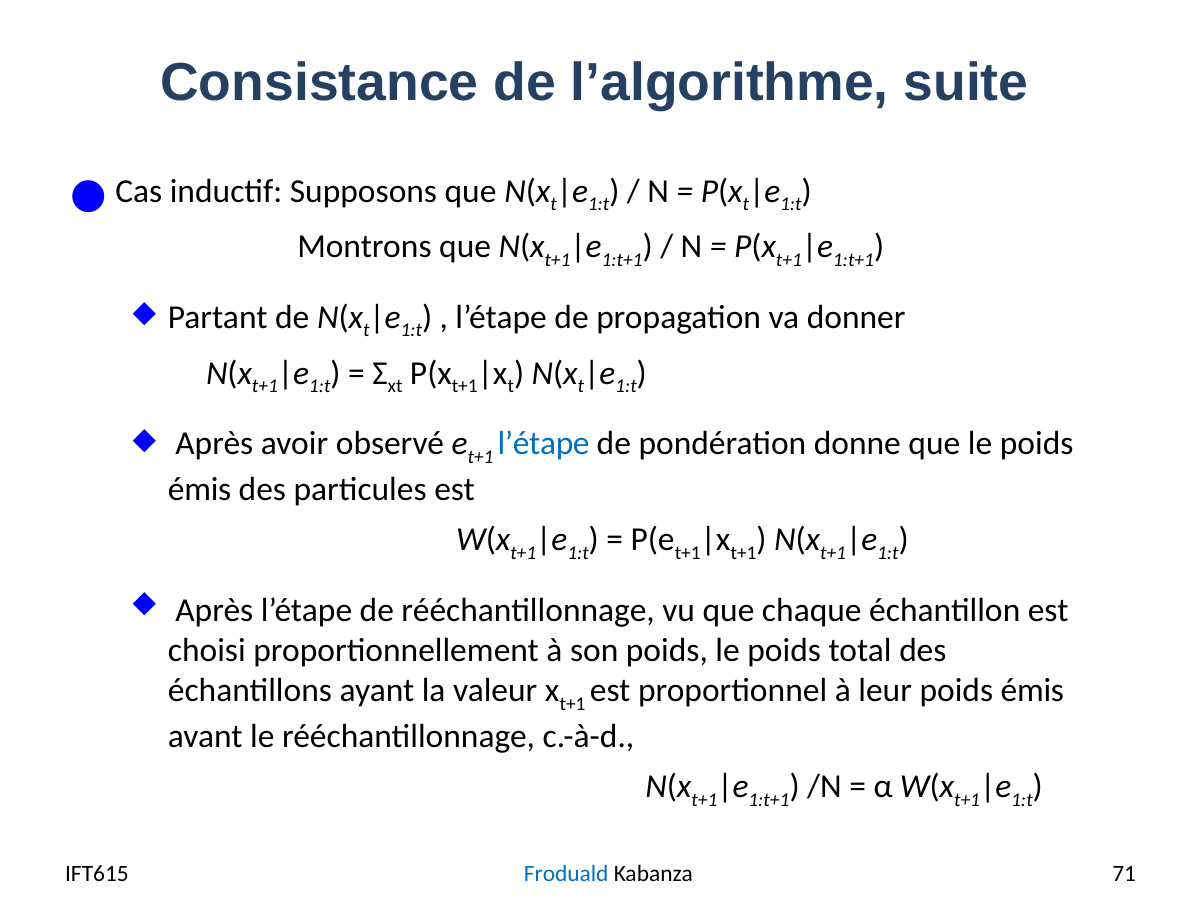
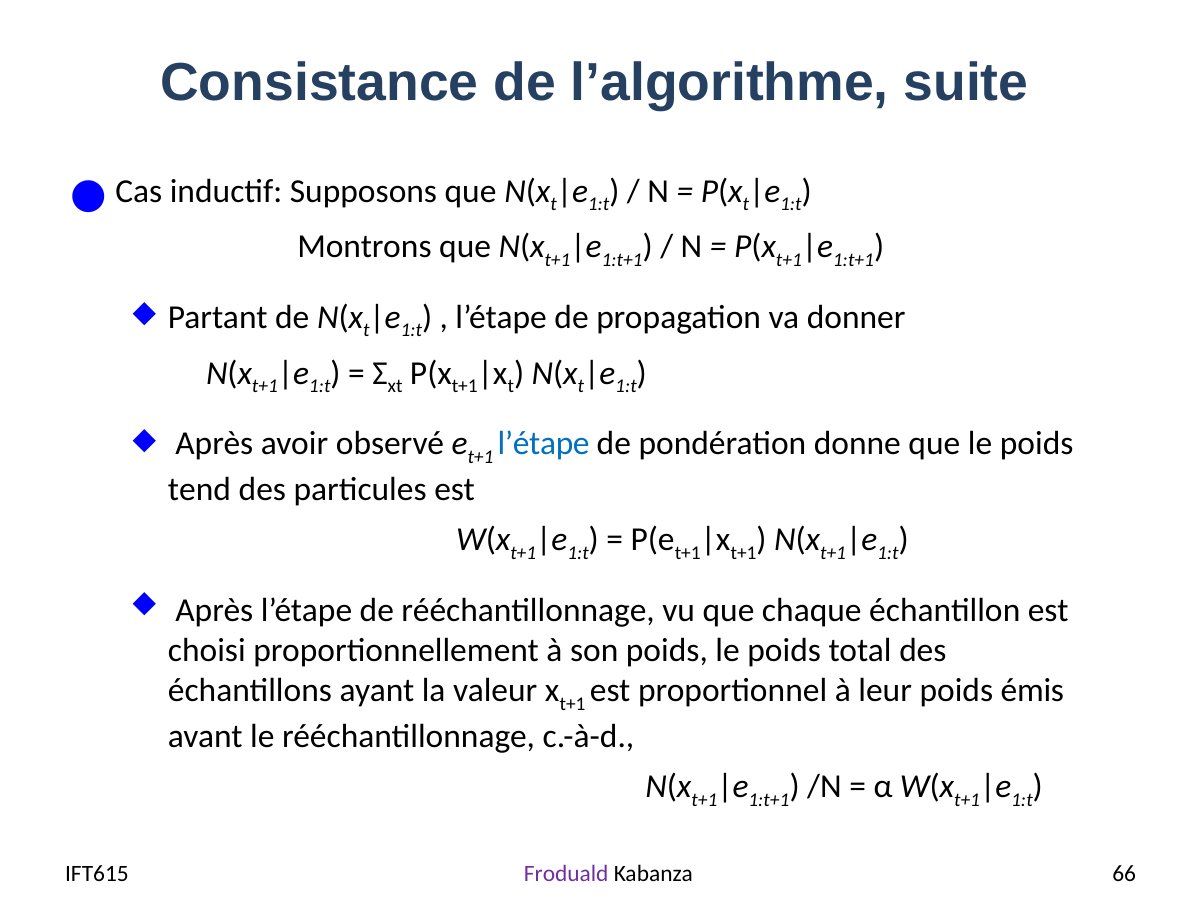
émis: émis -> tend (200, 490)
Froduald colour: blue -> purple (566, 873)
71: 71 -> 66 (1124, 873)
